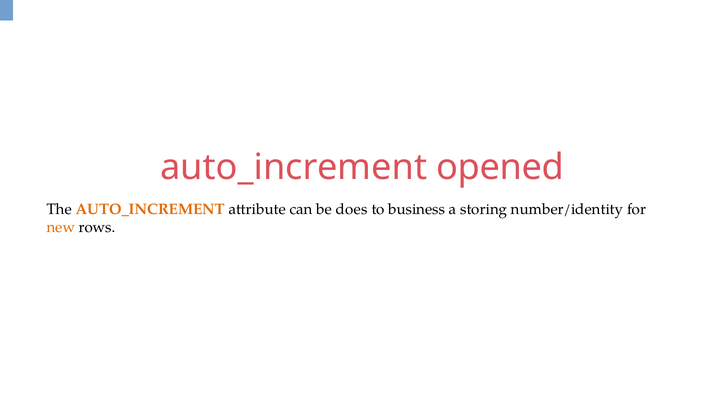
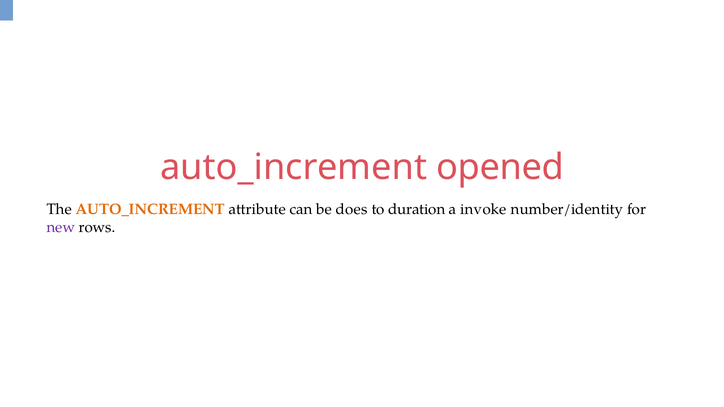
business: business -> duration (417, 209)
storing: storing -> invoke (484, 209)
new colour: orange -> purple (61, 227)
